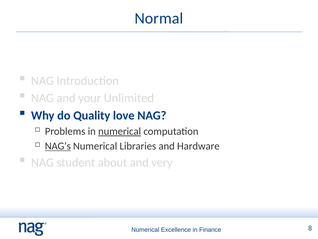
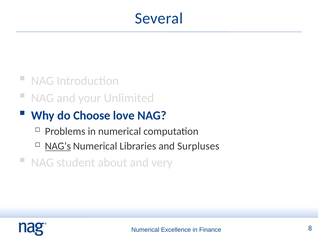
Normal: Normal -> Several (159, 18)
Quality: Quality -> Choose (92, 115)
numerical underline: present -> none (120, 131)
Hardware: Hardware -> Surpluses (198, 146)
